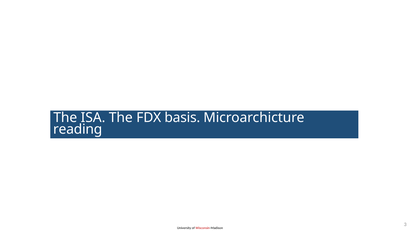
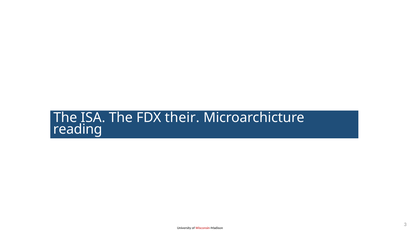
basis: basis -> their (182, 118)
